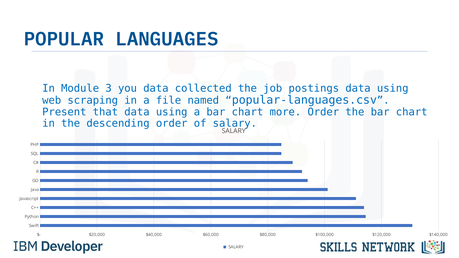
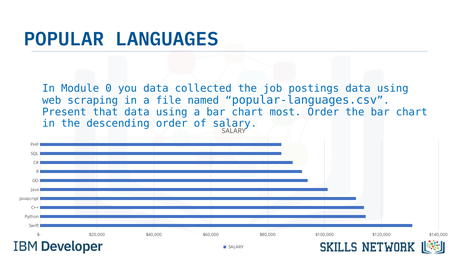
3: 3 -> 0 (109, 88)
more: more -> most (285, 112)
